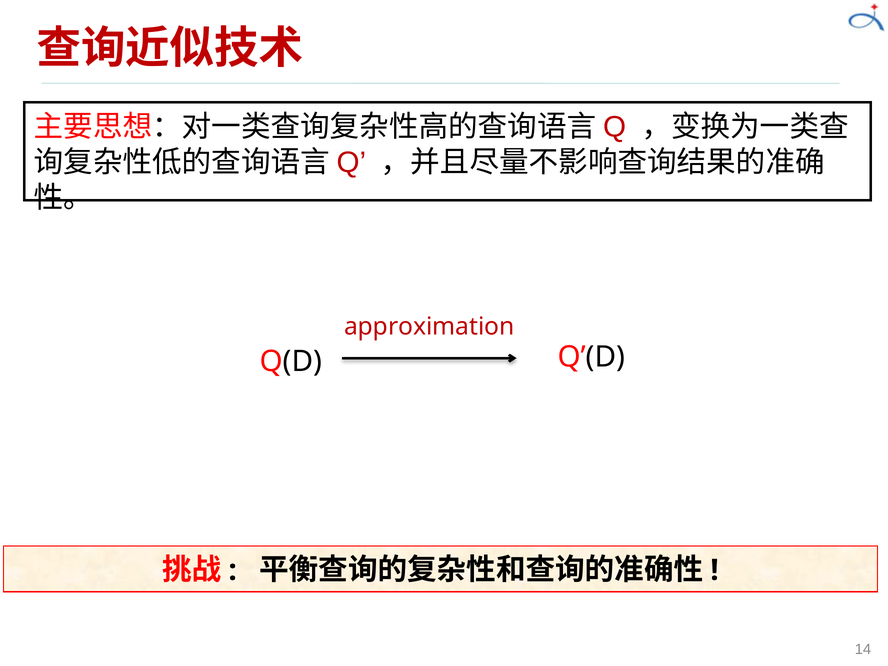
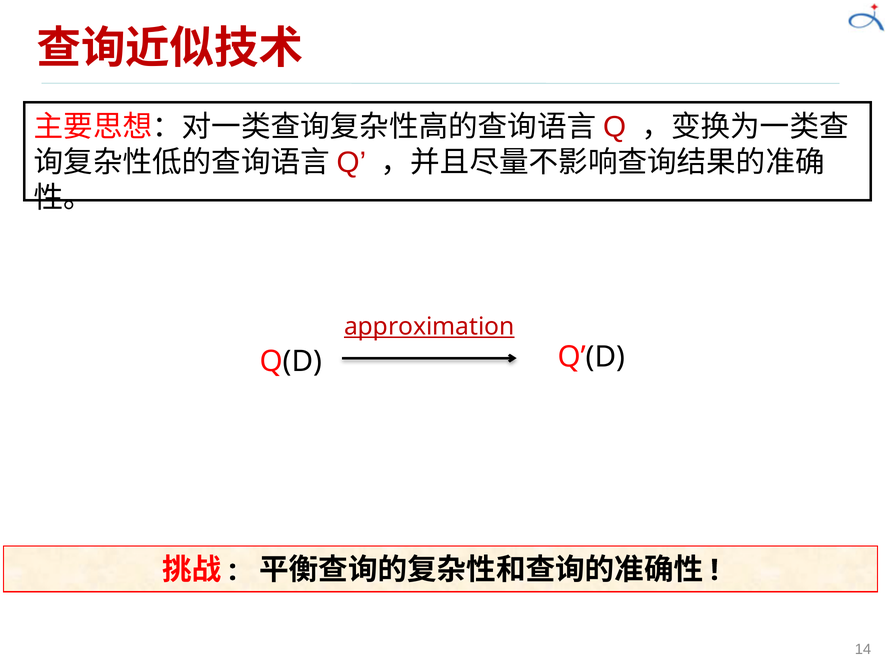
approximation underline: none -> present (429, 327)
